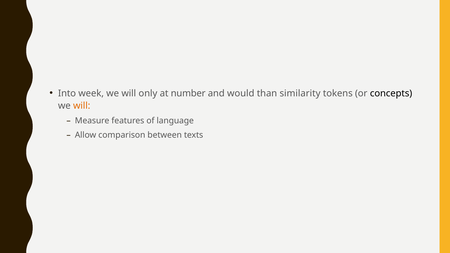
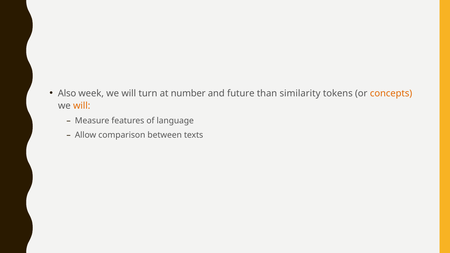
Into: Into -> Also (67, 93)
only: only -> turn (148, 93)
would: would -> future (241, 93)
concepts colour: black -> orange (391, 93)
